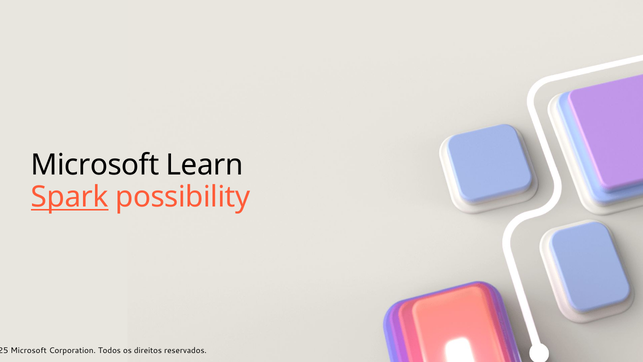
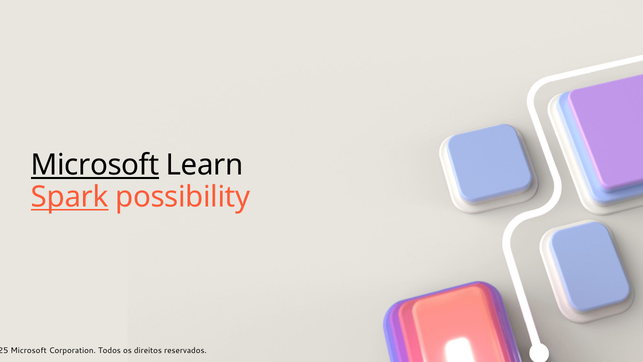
Microsoft underline: none -> present (95, 165)
